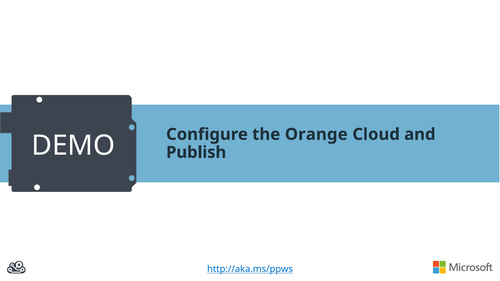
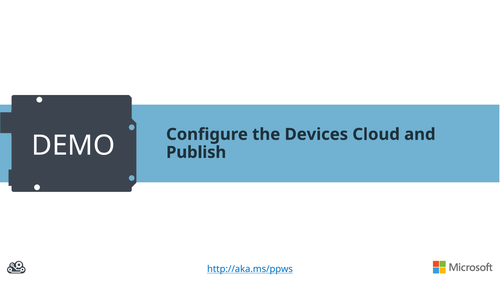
Orange: Orange -> Devices (316, 134)
